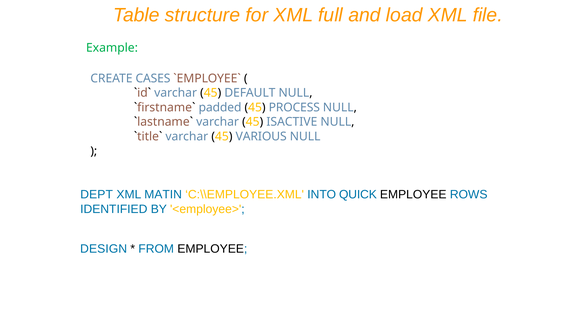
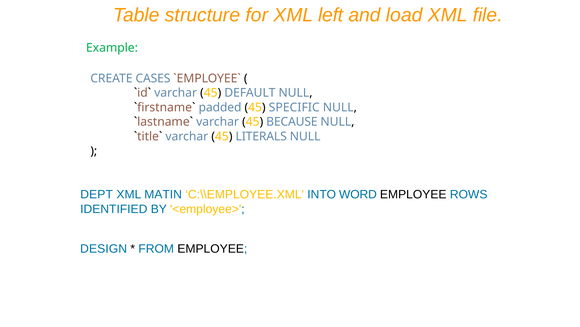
full: full -> left (331, 15)
PROCESS: PROCESS -> SPECIFIC (294, 107)
ISACTIVE: ISACTIVE -> BECAUSE (292, 122)
VARIOUS: VARIOUS -> LITERALS (261, 136)
QUICK: QUICK -> WORD (358, 194)
